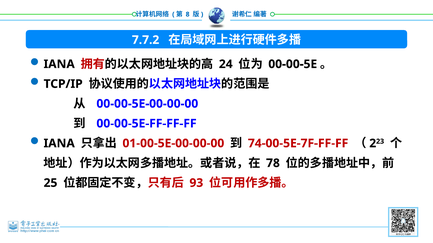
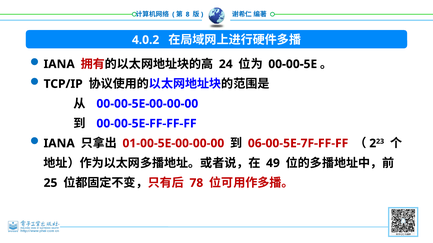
7.7.2: 7.7.2 -> 4.0.2 (146, 40)
74-00-5E-7F-FF-FF: 74-00-5E-7F-FF-FF -> 06-00-5E-7F-FF-FF (298, 144)
78: 78 -> 49 (273, 163)
93: 93 -> 78 (196, 183)
